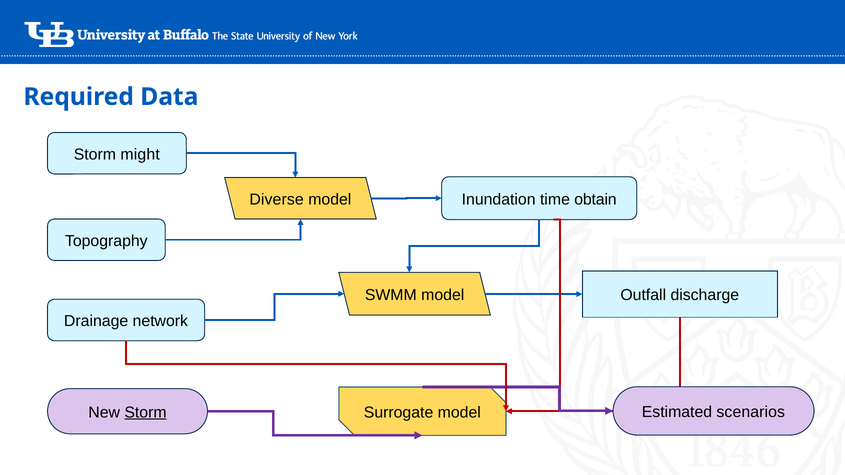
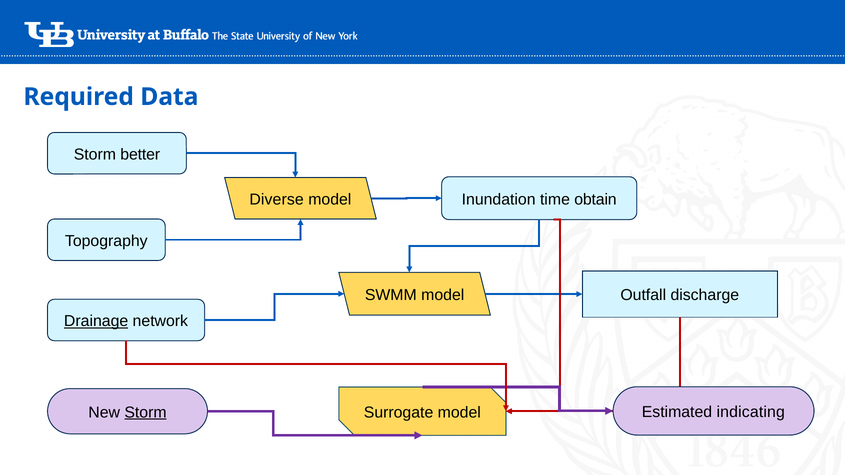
might: might -> better (140, 154)
Drainage underline: none -> present (96, 321)
scenarios: scenarios -> indicating (751, 412)
